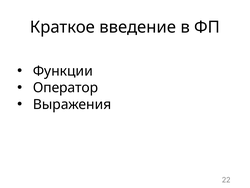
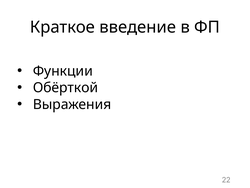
Оператор: Оператор -> Обёрткой (65, 88)
